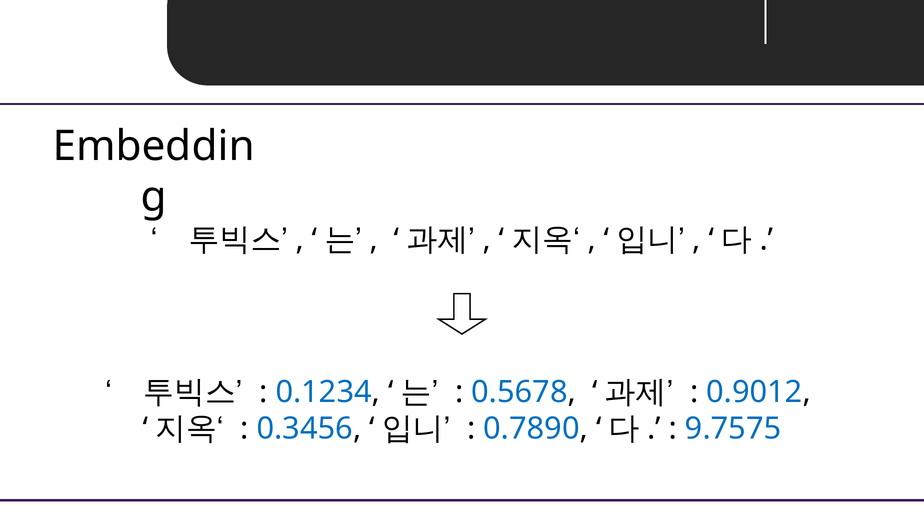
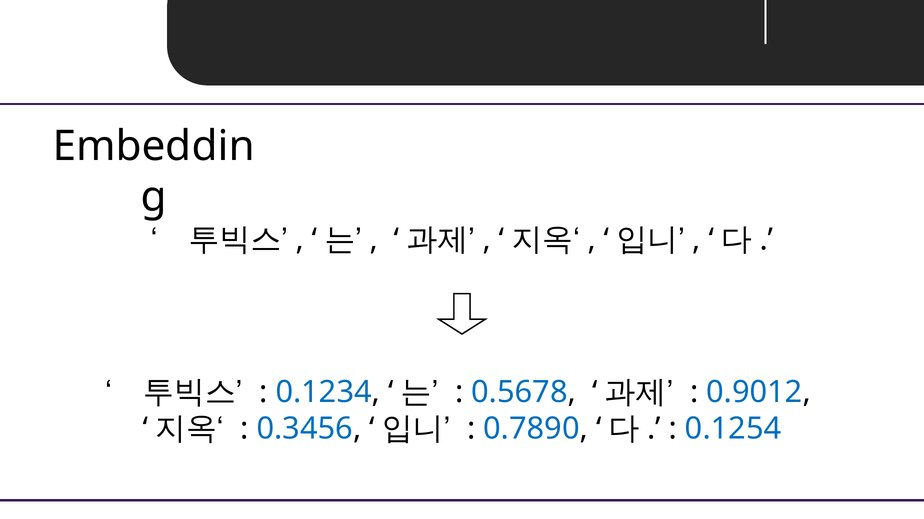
9.7575: 9.7575 -> 0.1254 (733, 429)
